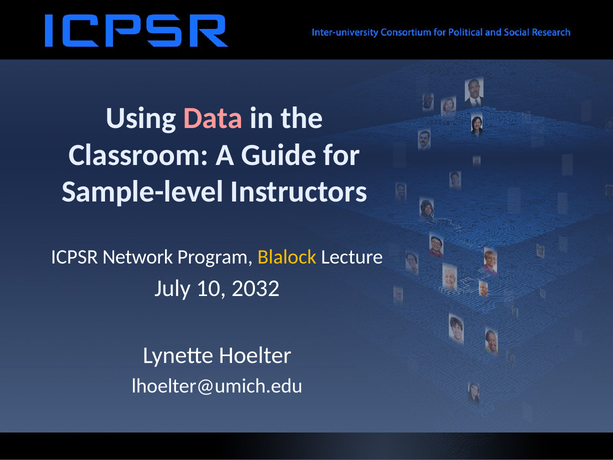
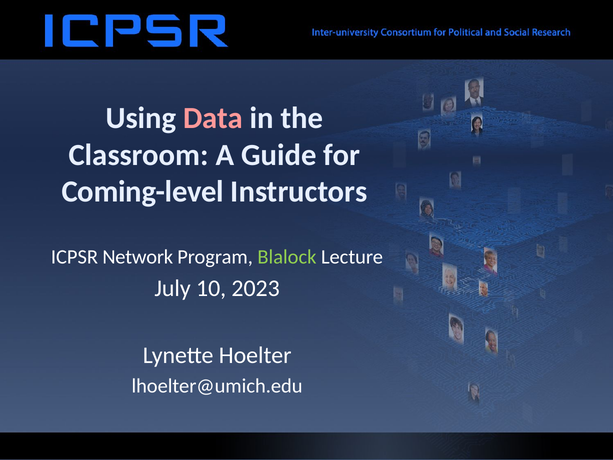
Sample-level: Sample-level -> Coming-level (143, 192)
Blalock colour: yellow -> light green (287, 257)
2032: 2032 -> 2023 (256, 288)
